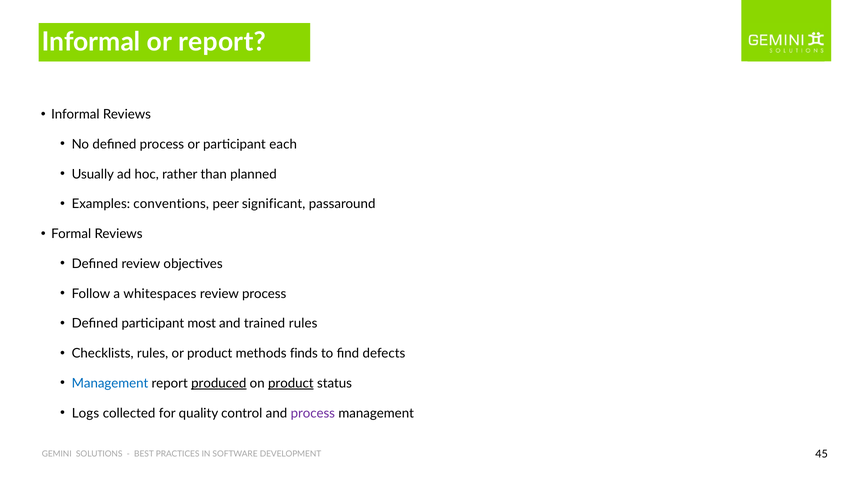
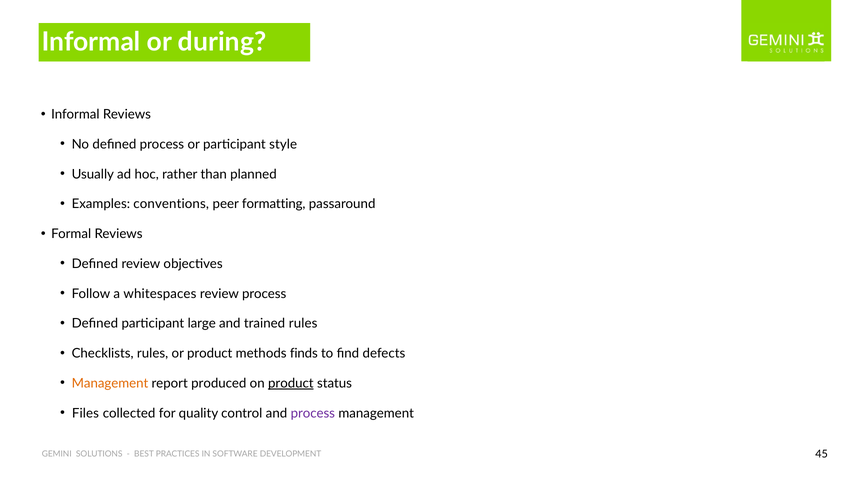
or report: report -> during (222, 42)
each: each -> style (283, 144)
significant: significant -> formatting (274, 204)
most: most -> large (202, 324)
Management colour: blue -> orange (110, 384)
produced underline: present -> none (219, 384)
Logs: Logs -> Files (85, 413)
